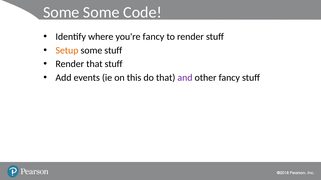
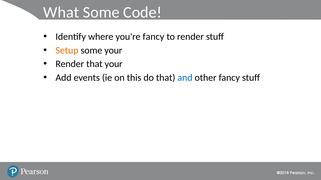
Some: Some -> What (61, 12)
some stuff: stuff -> your (113, 50)
that stuff: stuff -> your (114, 64)
and colour: purple -> blue (185, 78)
